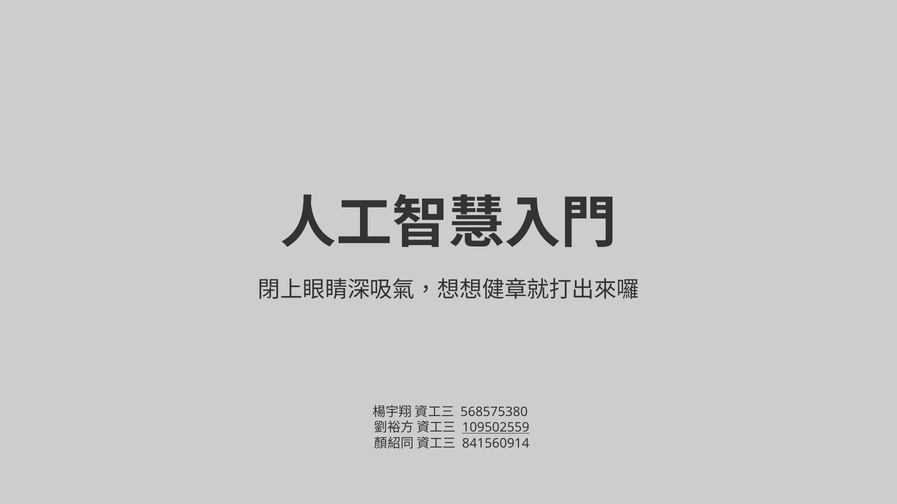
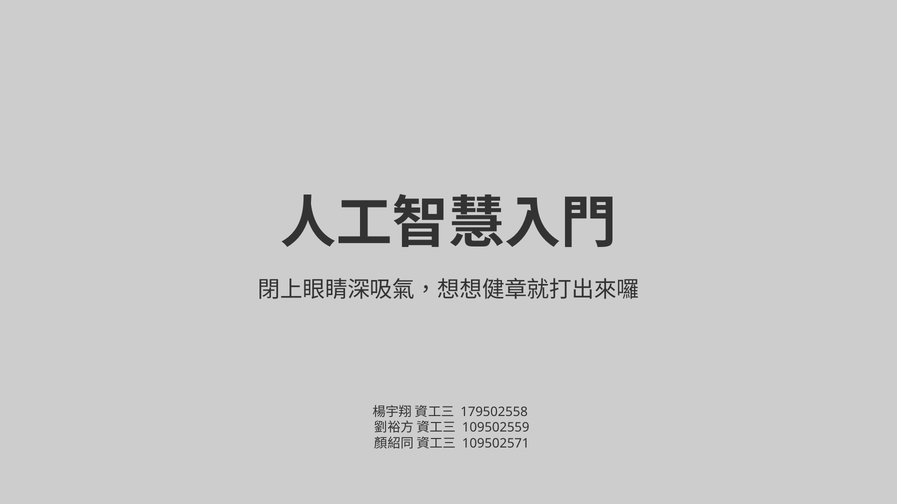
568575380: 568575380 -> 179502558 (494, 412)
109502559 underline: present -> none (496, 428)
841560914: 841560914 -> 109502571 (496, 444)
